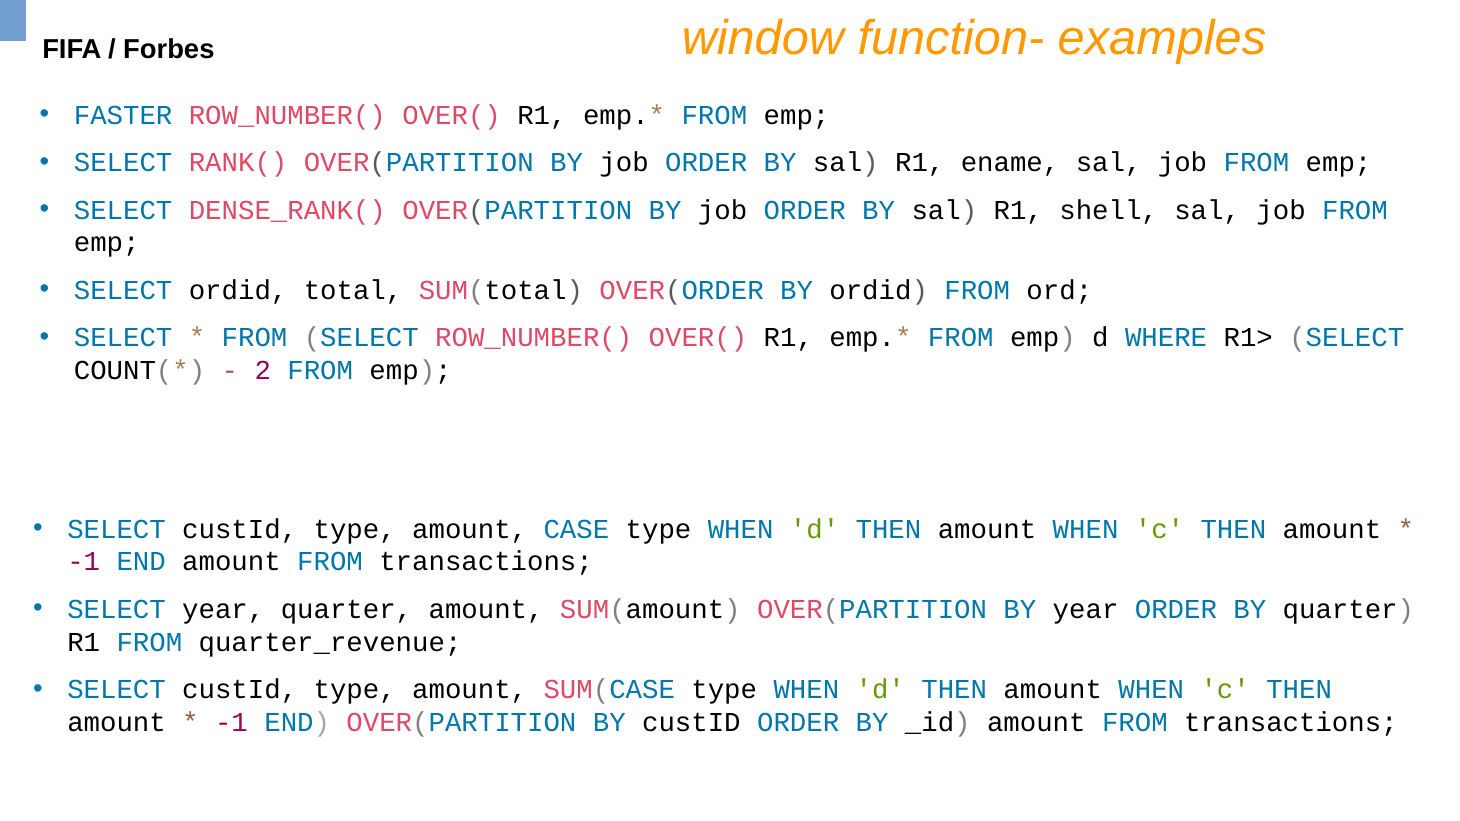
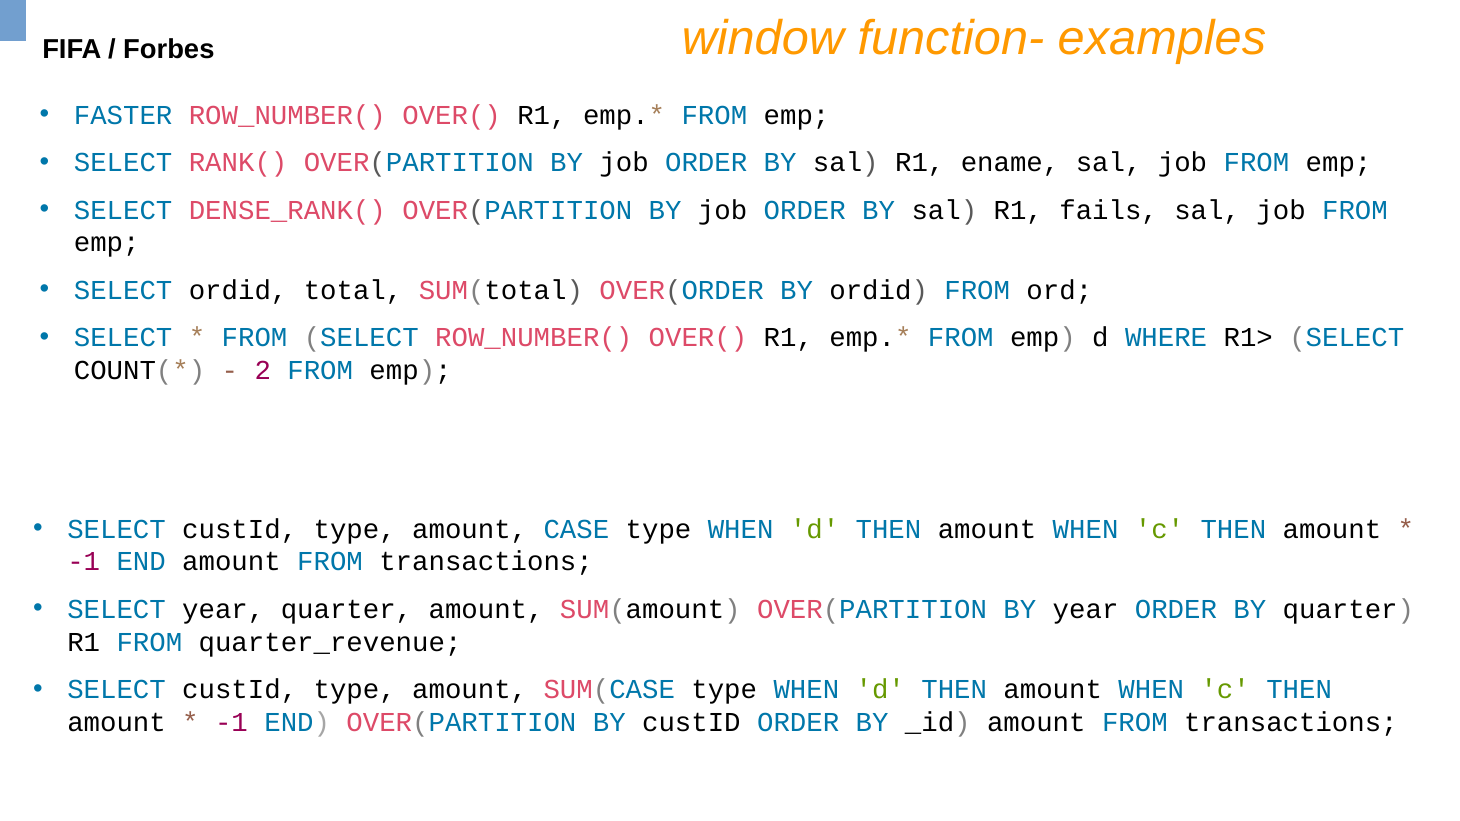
shell: shell -> fails (1109, 210)
